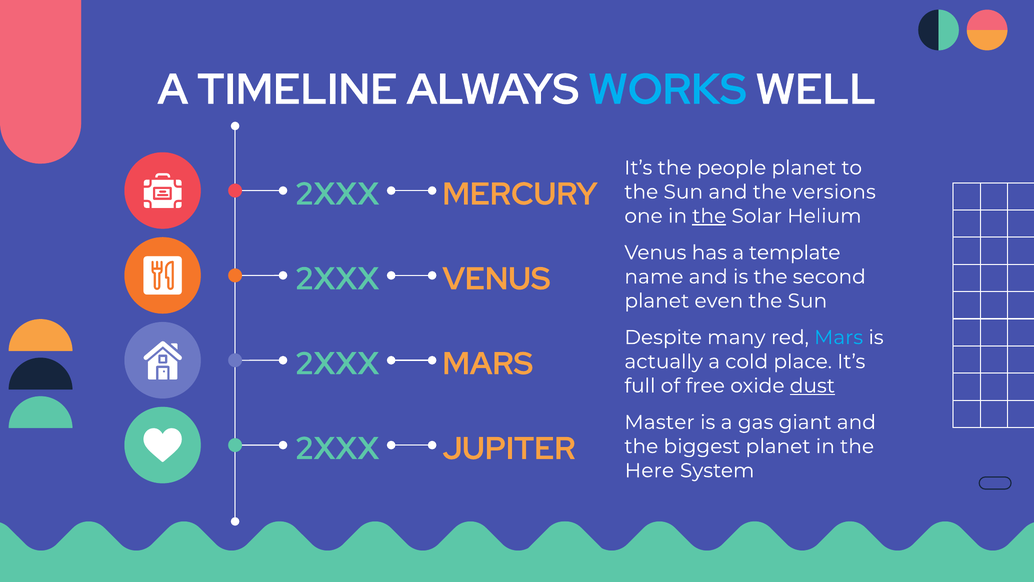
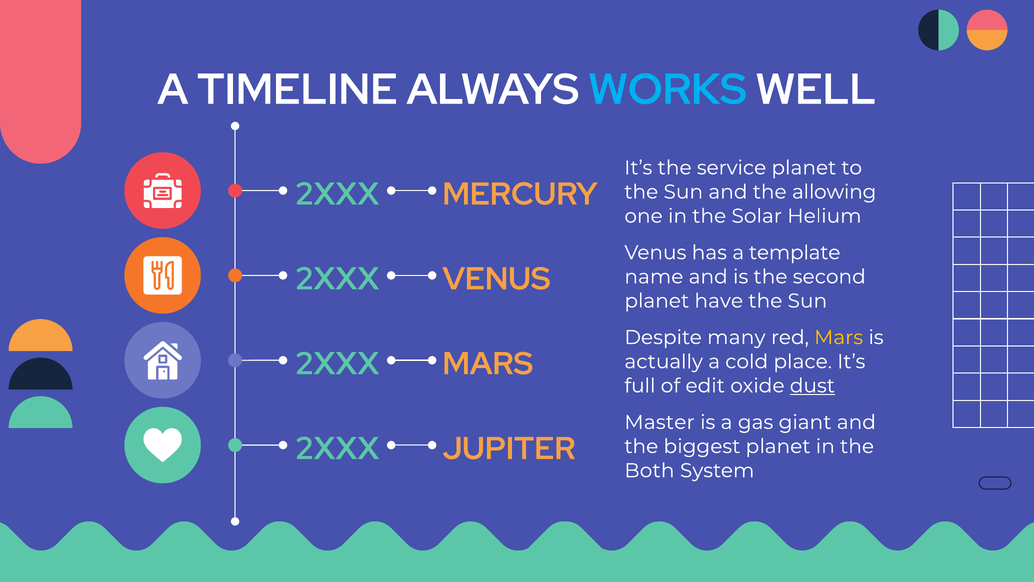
people: people -> service (732, 168)
versions: versions -> allowing (834, 192)
the underline: present -> none (709, 216)
even: even -> have (719, 301)
Mars colour: light blue -> yellow (839, 337)
free: free -> edit (705, 386)
Here: Here -> Both (649, 470)
